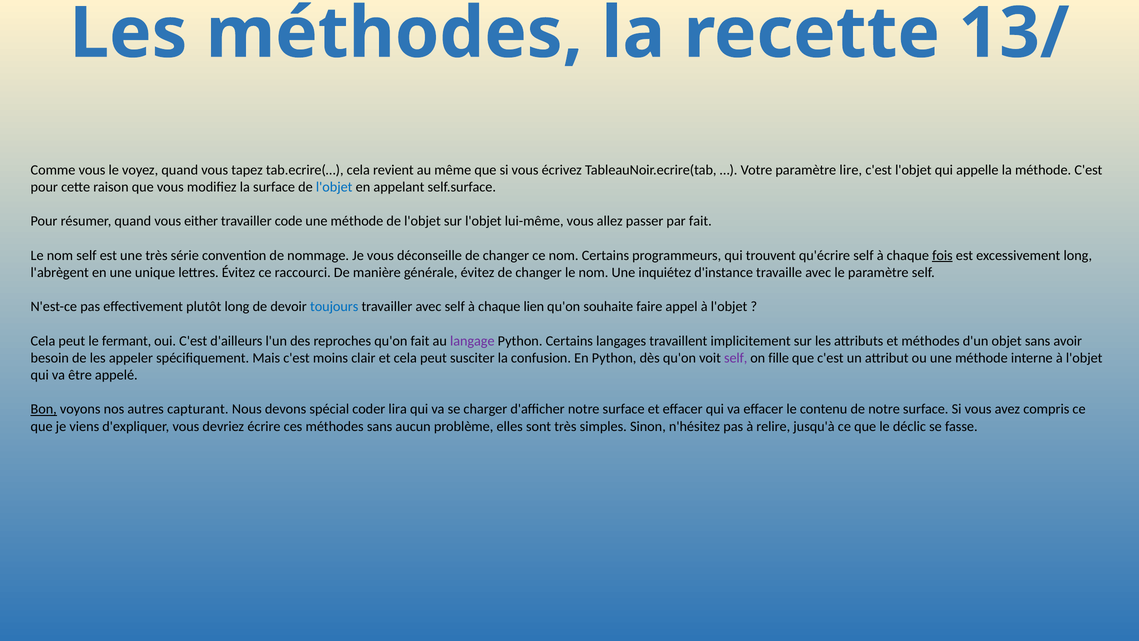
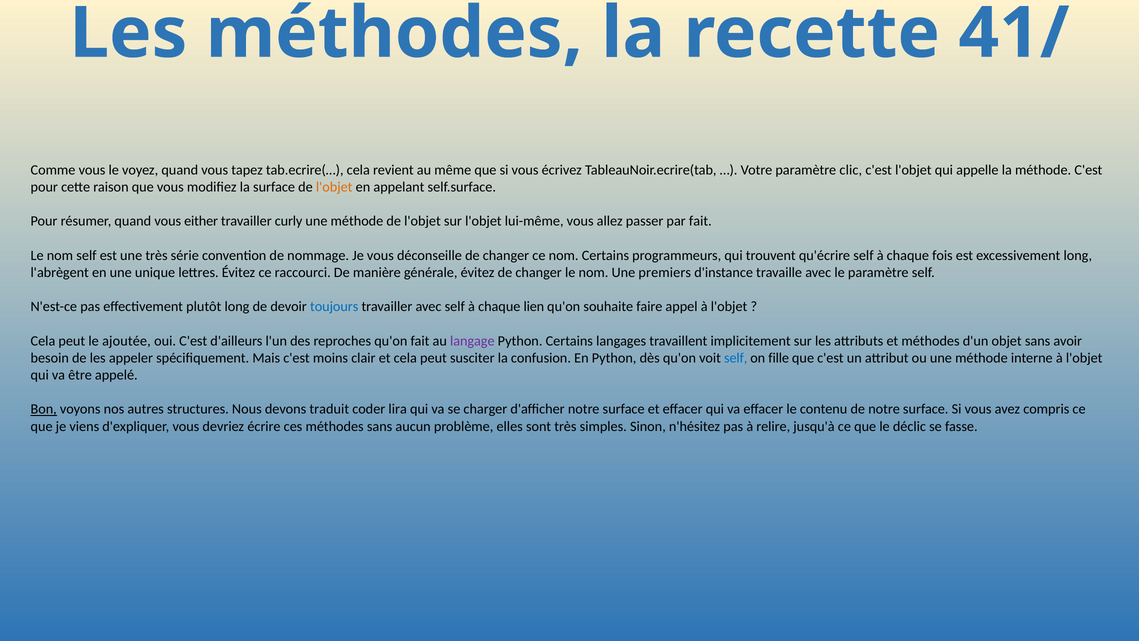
13/: 13/ -> 41/ (1014, 33)
lire: lire -> clic (851, 170)
l'objet colour: blue -> orange (334, 187)
code: code -> curly (289, 221)
fois underline: present -> none (942, 255)
inquiétez: inquiétez -> premiers (665, 272)
fermant: fermant -> ajoutée (126, 341)
self colour: purple -> blue (736, 358)
capturant: capturant -> structures (198, 409)
spécial: spécial -> traduit (329, 409)
